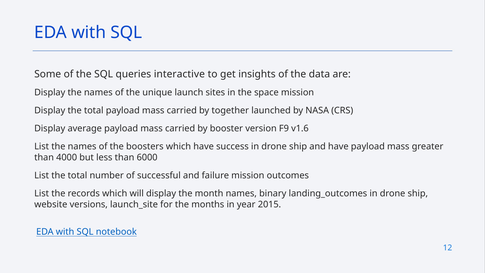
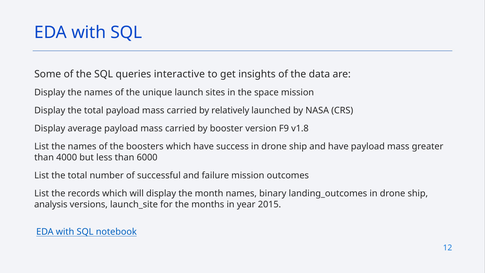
together: together -> relatively (230, 110)
v1.6: v1.6 -> v1.8 (300, 128)
website: website -> analysis (51, 204)
